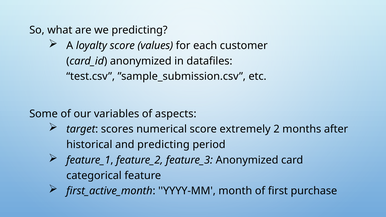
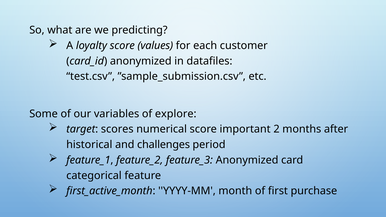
aspects: aspects -> explore (176, 114)
extremely: extremely -> important (245, 129)
and predicting: predicting -> challenges (164, 145)
